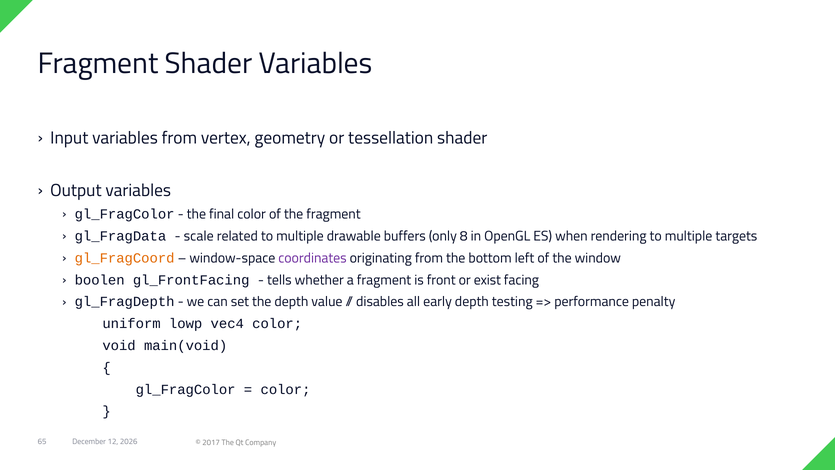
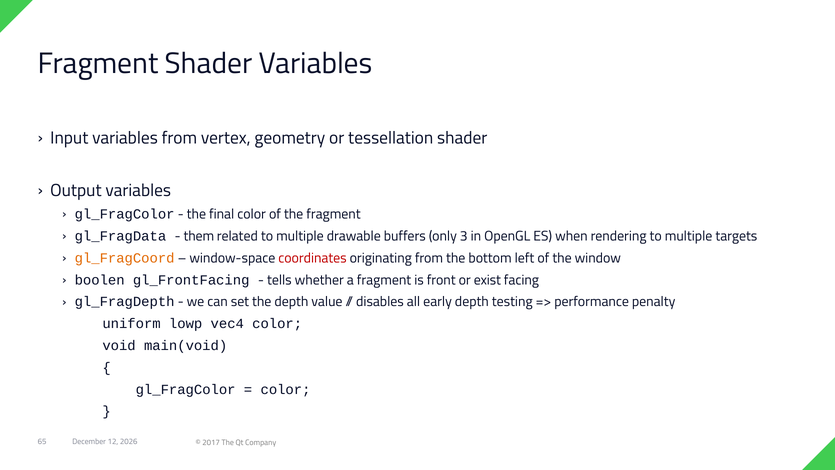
scale: scale -> them (199, 236)
8: 8 -> 3 (464, 236)
coordinates colour: purple -> red (312, 258)
